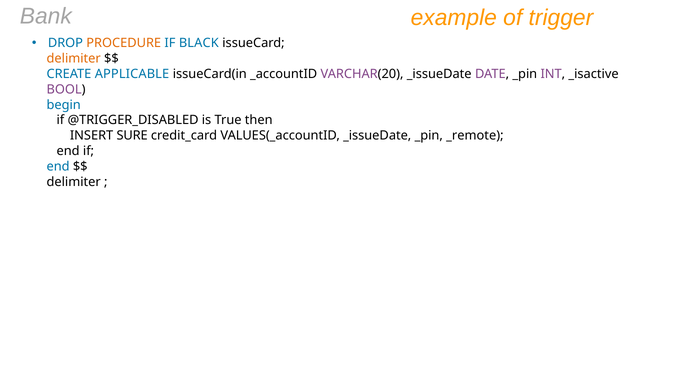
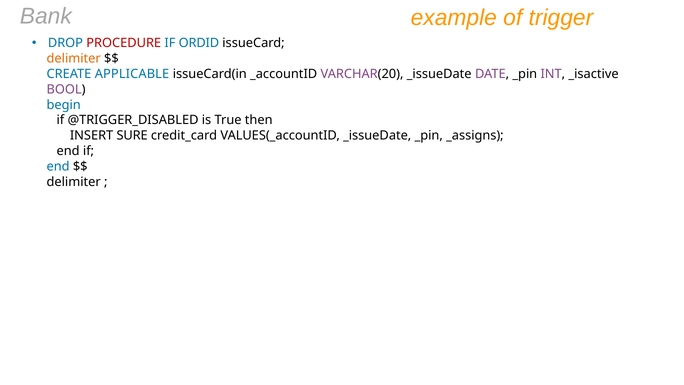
PROCEDURE colour: orange -> red (124, 43)
BLACK: BLACK -> ORDID (199, 43)
_remote: _remote -> _assigns (475, 136)
